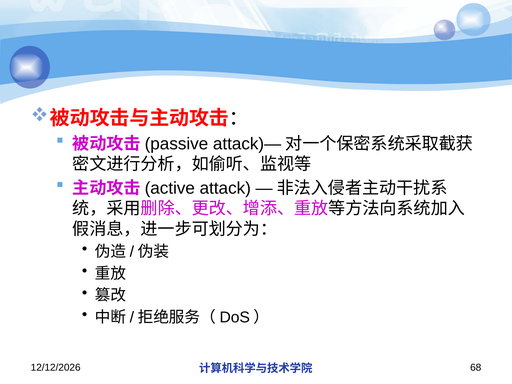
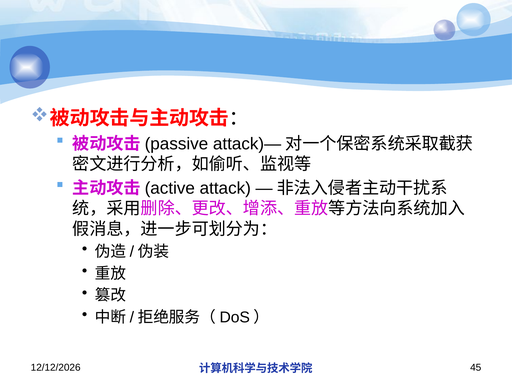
68: 68 -> 45 (476, 368)
